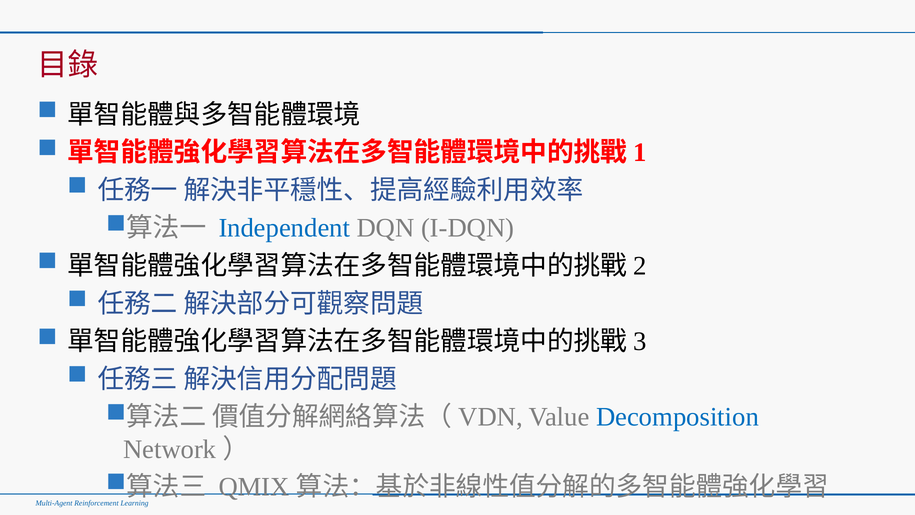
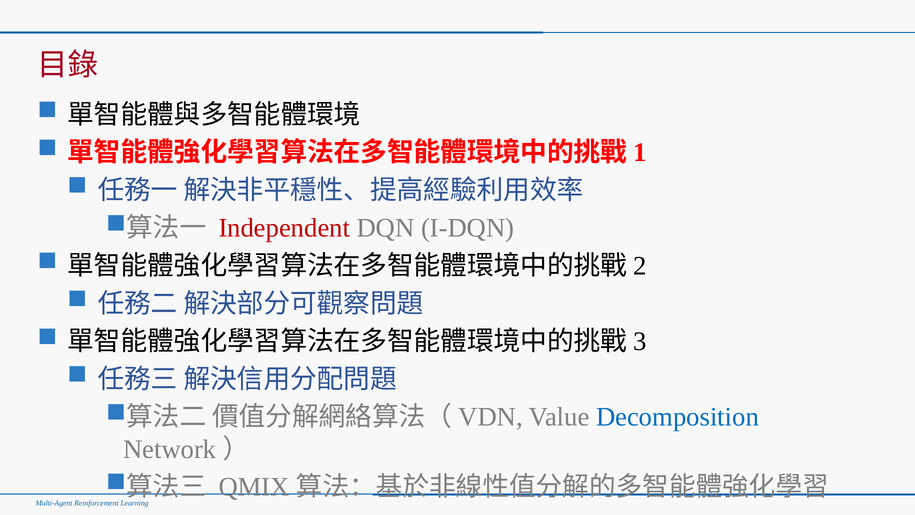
Independent colour: blue -> red (284, 228)
